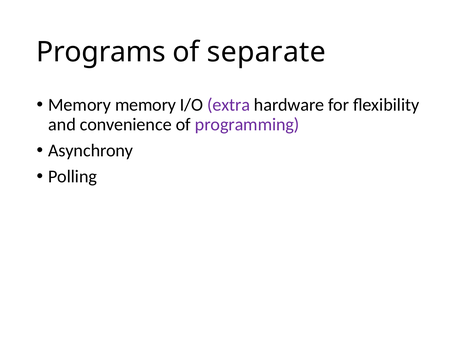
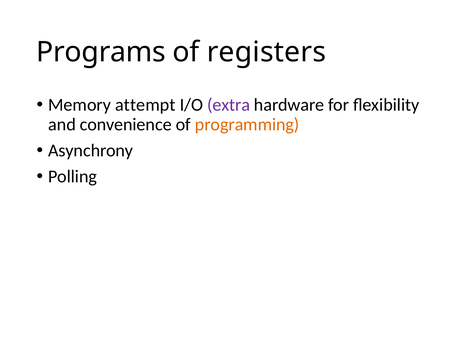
separate: separate -> registers (266, 52)
Memory memory: memory -> attempt (145, 105)
programming colour: purple -> orange (247, 124)
